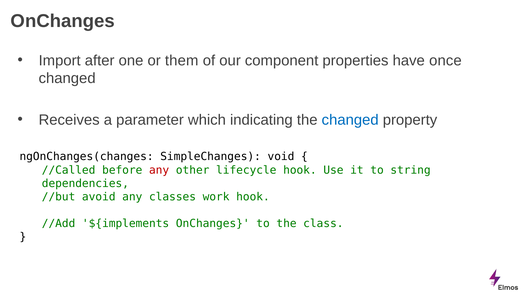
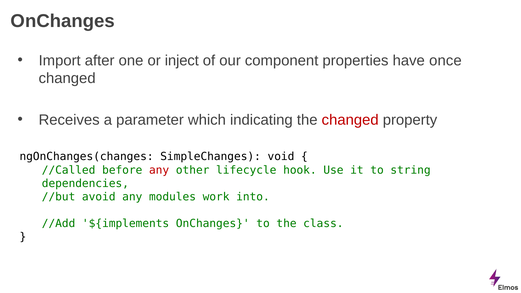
them: them -> inject (182, 61)
changed colour: blue -> red (350, 120)
classes: classes -> modules (172, 197)
work hook: hook -> into (253, 197)
